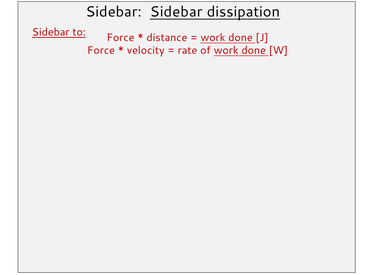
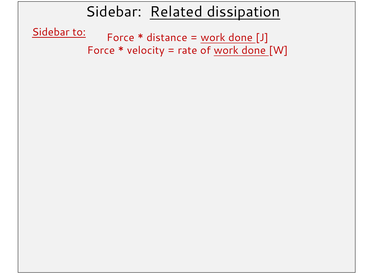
Sidebar Sidebar: Sidebar -> Related (176, 12)
